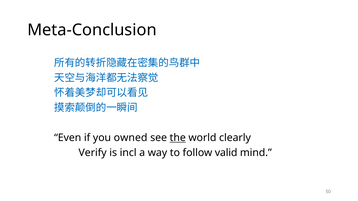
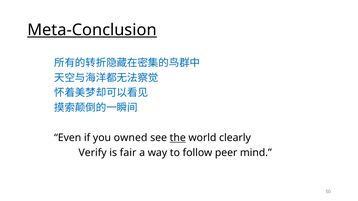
Meta-Conclusion underline: none -> present (92, 30)
incl: incl -> fair (128, 153)
valid: valid -> peer (226, 153)
